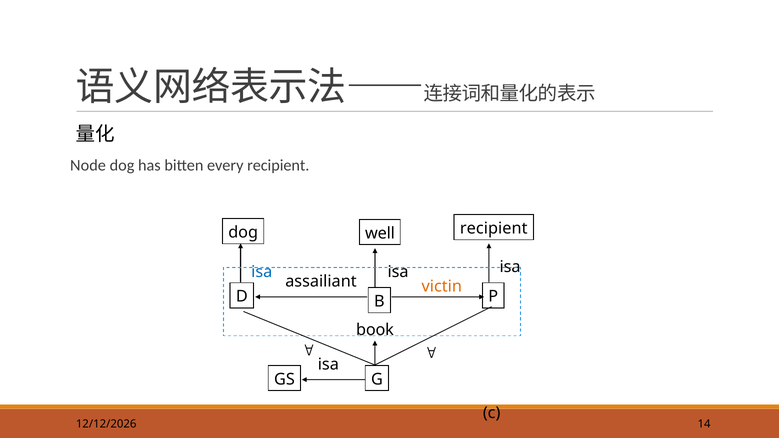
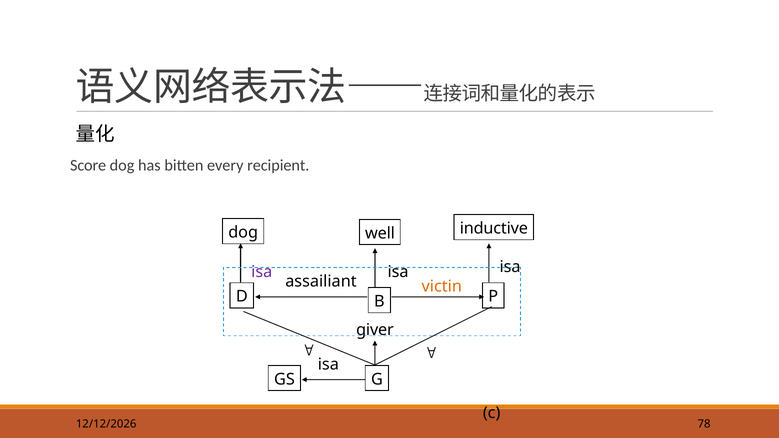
Node: Node -> Score (88, 165)
dog recipient: recipient -> inductive (494, 228)
isa colour: blue -> purple (262, 272)
book: book -> giver (375, 330)
14: 14 -> 78 (704, 424)
